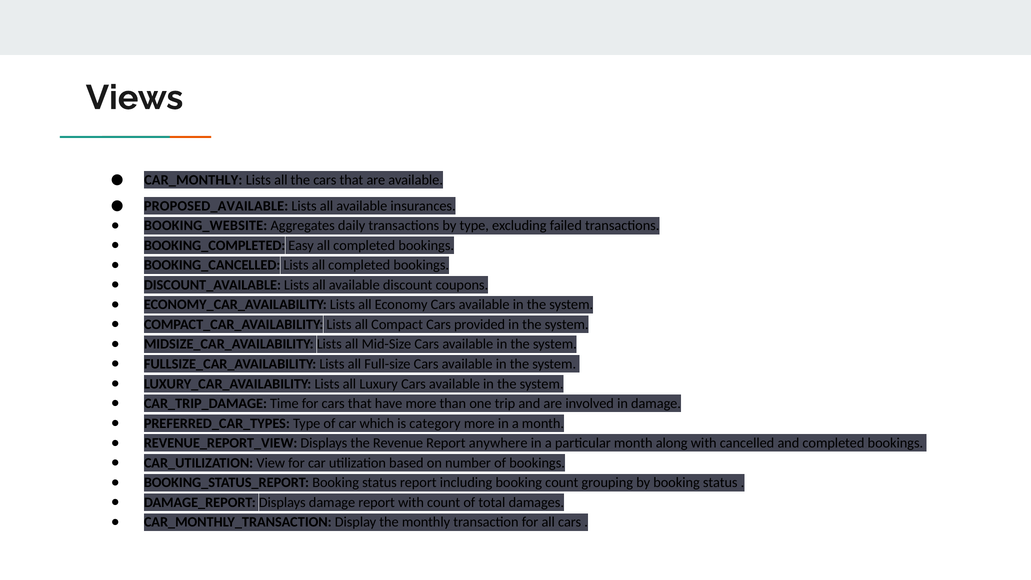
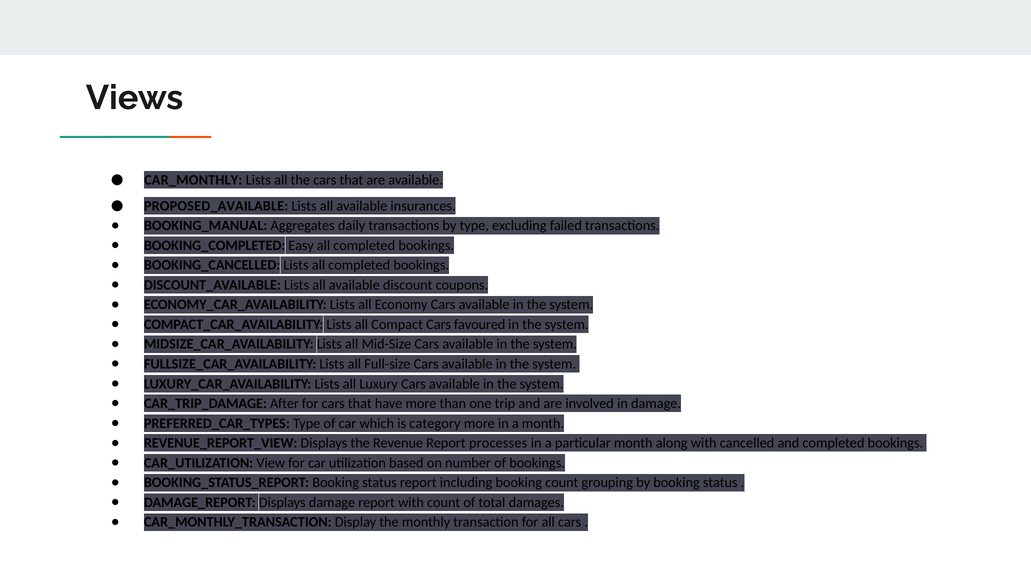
BOOKING_WEBSITE: BOOKING_WEBSITE -> BOOKING_MANUAL (206, 226)
provided: provided -> favoured (480, 324)
Time: Time -> After (284, 404)
anywhere: anywhere -> processes (498, 443)
